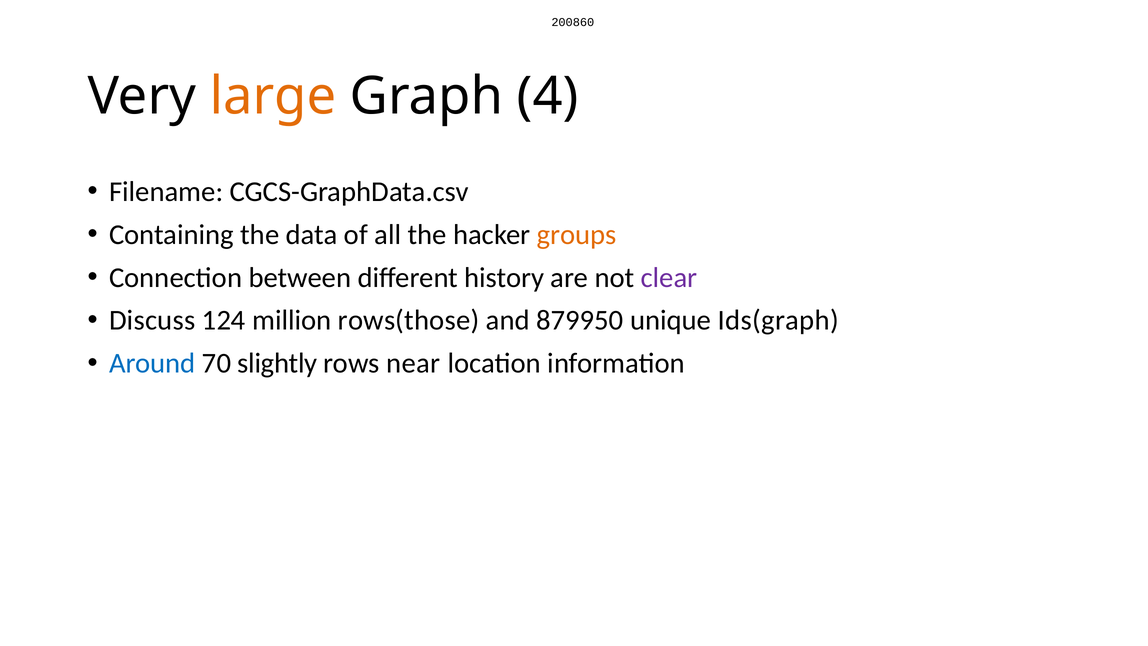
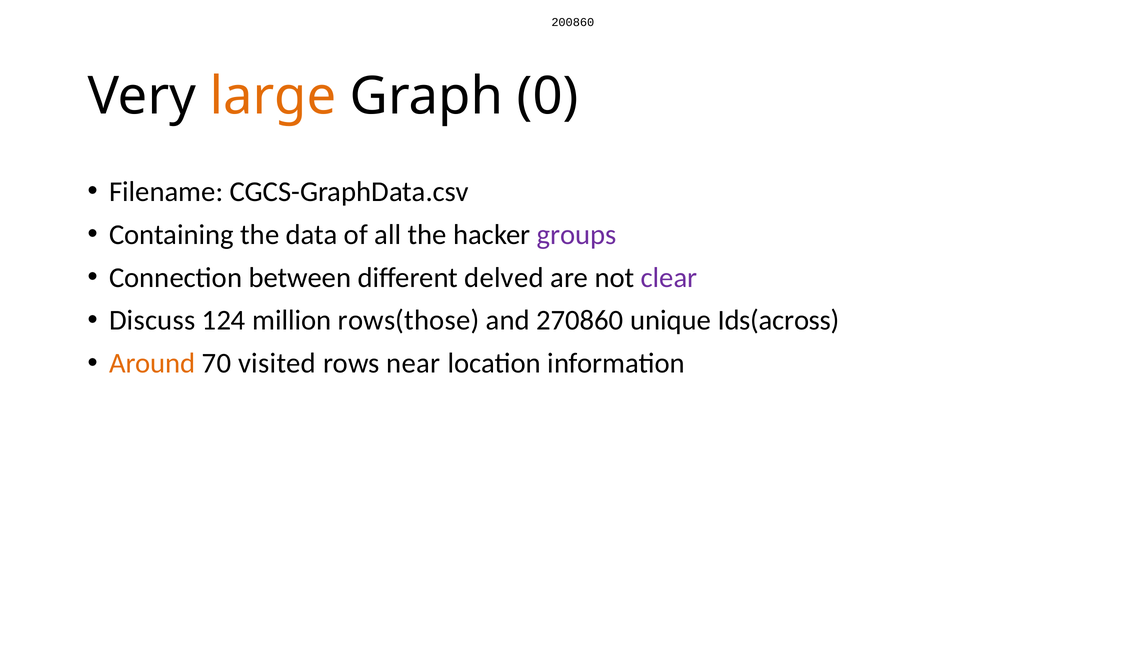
4: 4 -> 0 (548, 96)
groups colour: orange -> purple (577, 234)
history: history -> delved (504, 277)
879950: 879950 -> 270860 (580, 320)
Ids(graph: Ids(graph -> Ids(across (779, 320)
Around colour: blue -> orange (152, 363)
slightly: slightly -> visited (277, 363)
